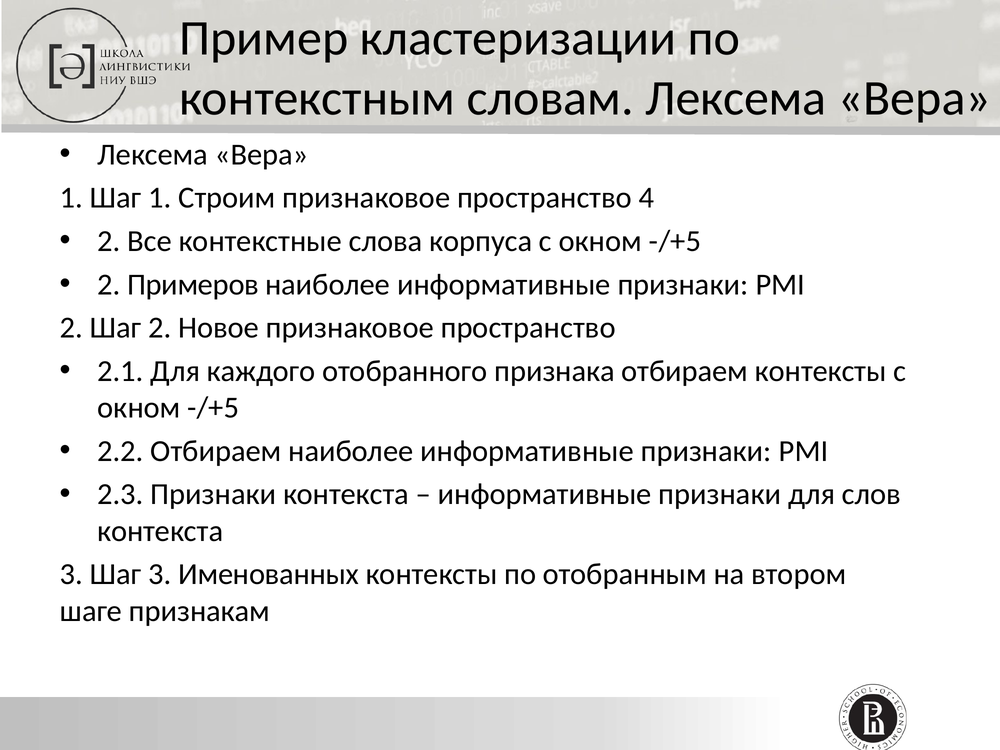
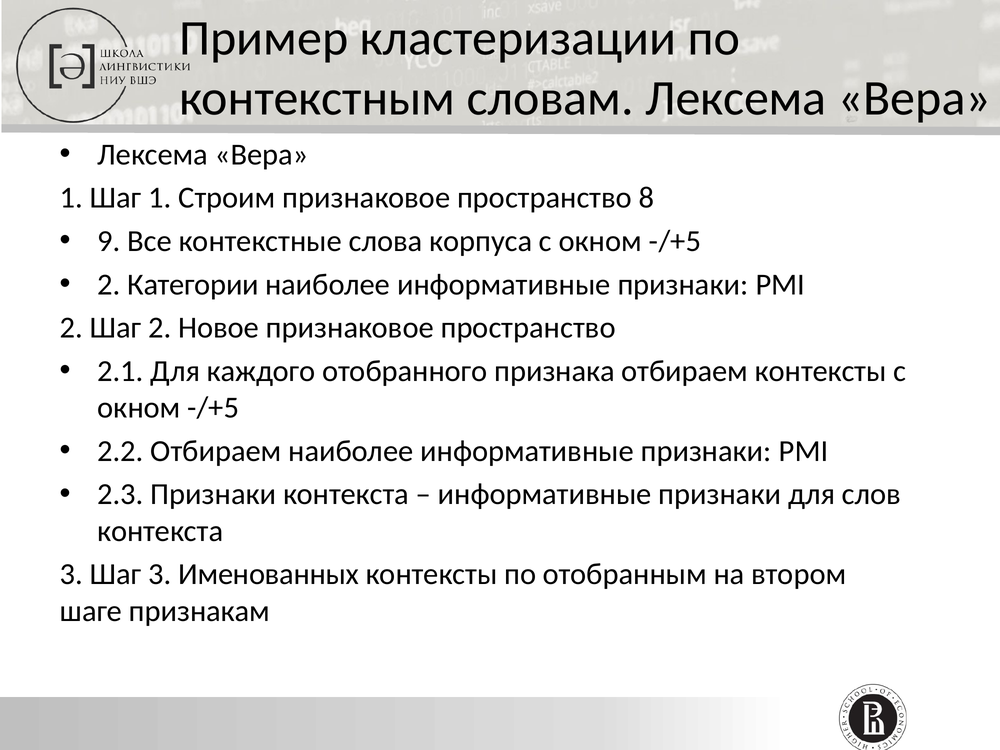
4: 4 -> 8 (647, 198)
2: 2 -> 9 (109, 241)
Примеров: Примеров -> Категории (193, 284)
